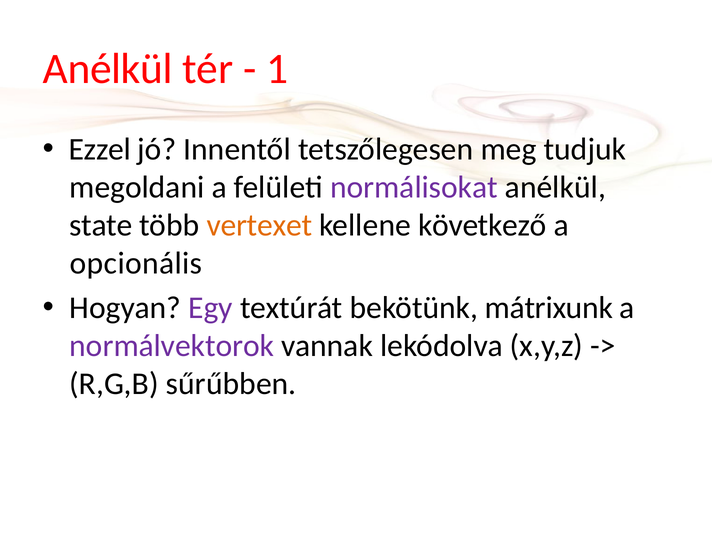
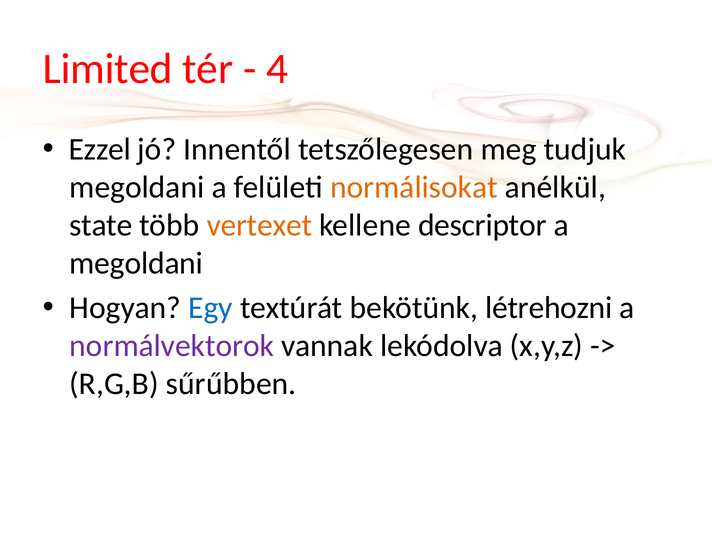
Anélkül: Anélkül -> Limited (108, 69)
1: 1 -> 4 (277, 69)
normálisokat colour: purple -> orange (414, 187)
következő: következő -> descriptor (482, 225)
opcionális: opcionális -> megoldani (136, 263)
Egy colour: purple -> blue (210, 308)
mátrixunk: mátrixunk -> létrehozni (549, 308)
